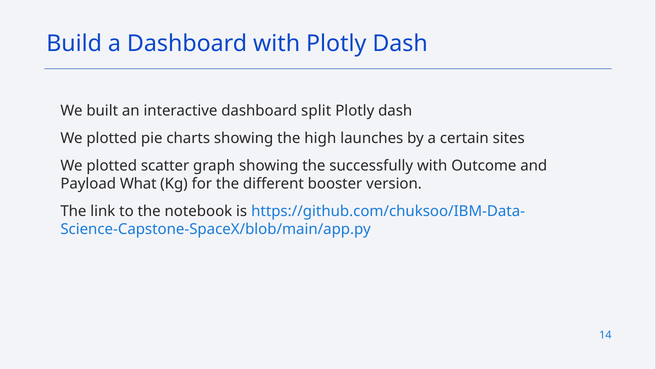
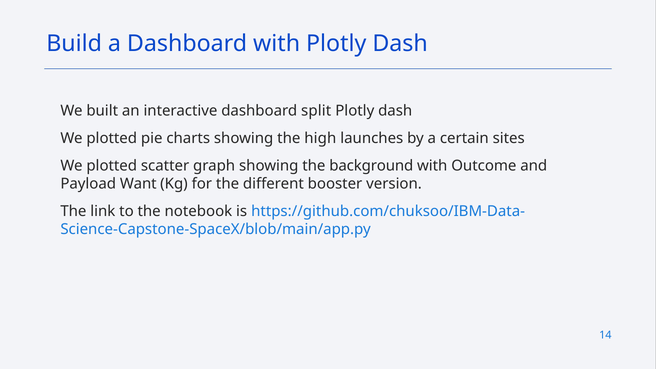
successfully: successfully -> background (371, 166)
What: What -> Want (138, 184)
